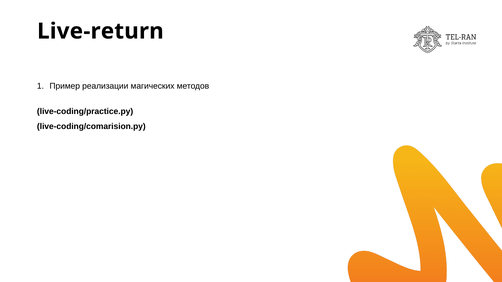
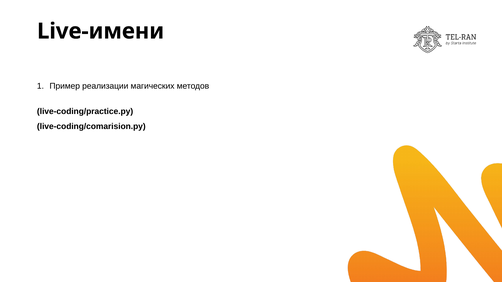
Live-return: Live-return -> Live-имени (101, 31)
